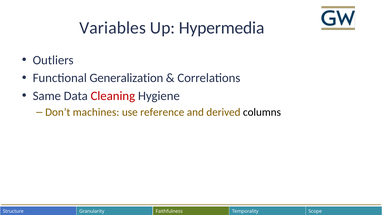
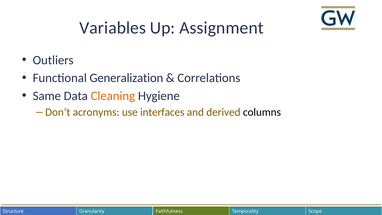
Hypermedia: Hypermedia -> Assignment (222, 28)
Cleaning colour: red -> orange (113, 96)
machines: machines -> acronyms (96, 112)
reference: reference -> interfaces (162, 112)
